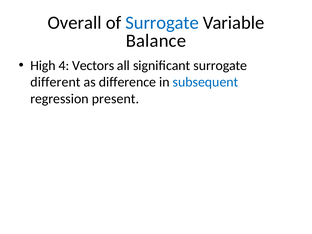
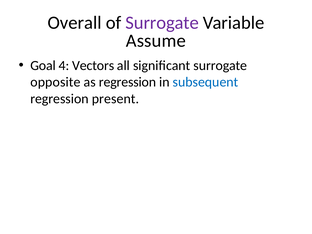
Surrogate colour: blue -> purple (162, 23)
Balance: Balance -> Assume (156, 41)
High: High -> Goal (43, 65)
different: different -> opposite (55, 82)
as difference: difference -> regression (128, 82)
